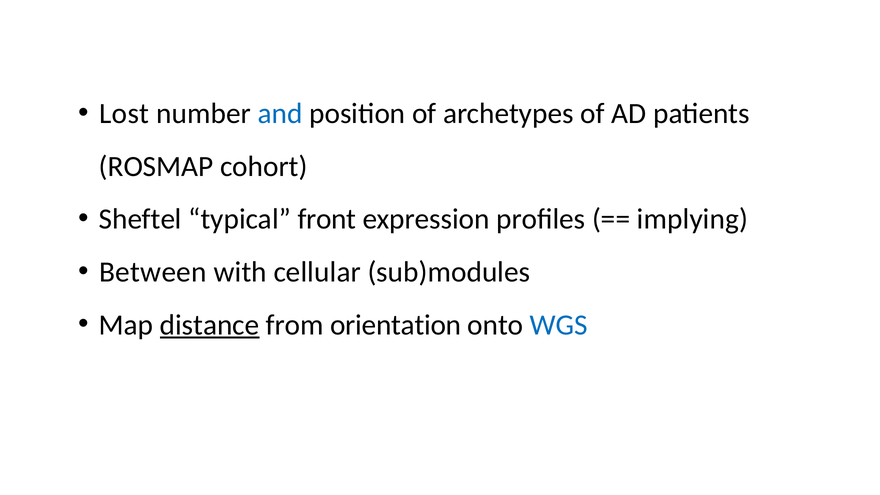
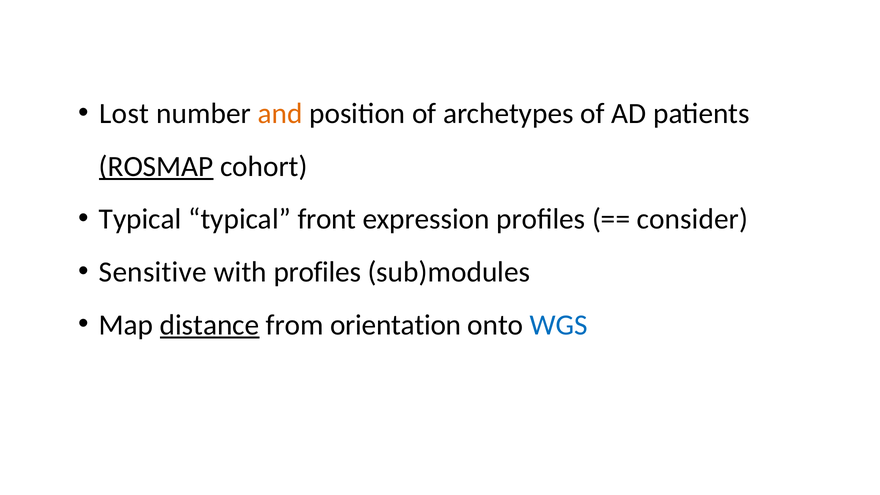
and colour: blue -> orange (280, 114)
ROSMAP underline: none -> present (156, 166)
Sheftel: Sheftel -> Typical (140, 219)
implying: implying -> consider (692, 219)
Between: Between -> Sensitive (153, 272)
with cellular: cellular -> profiles (317, 272)
